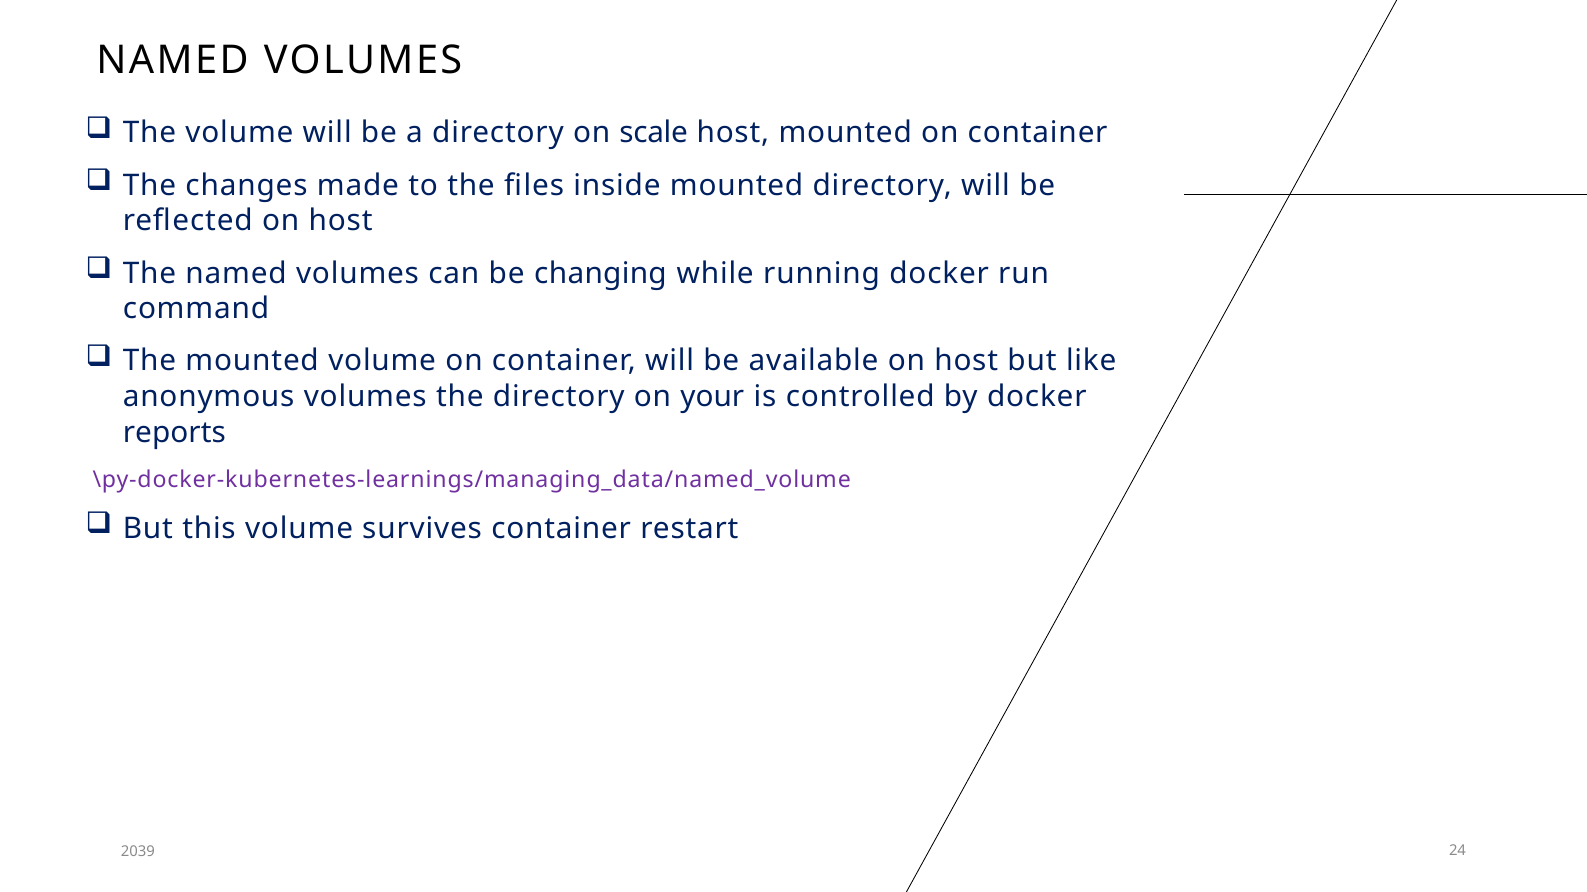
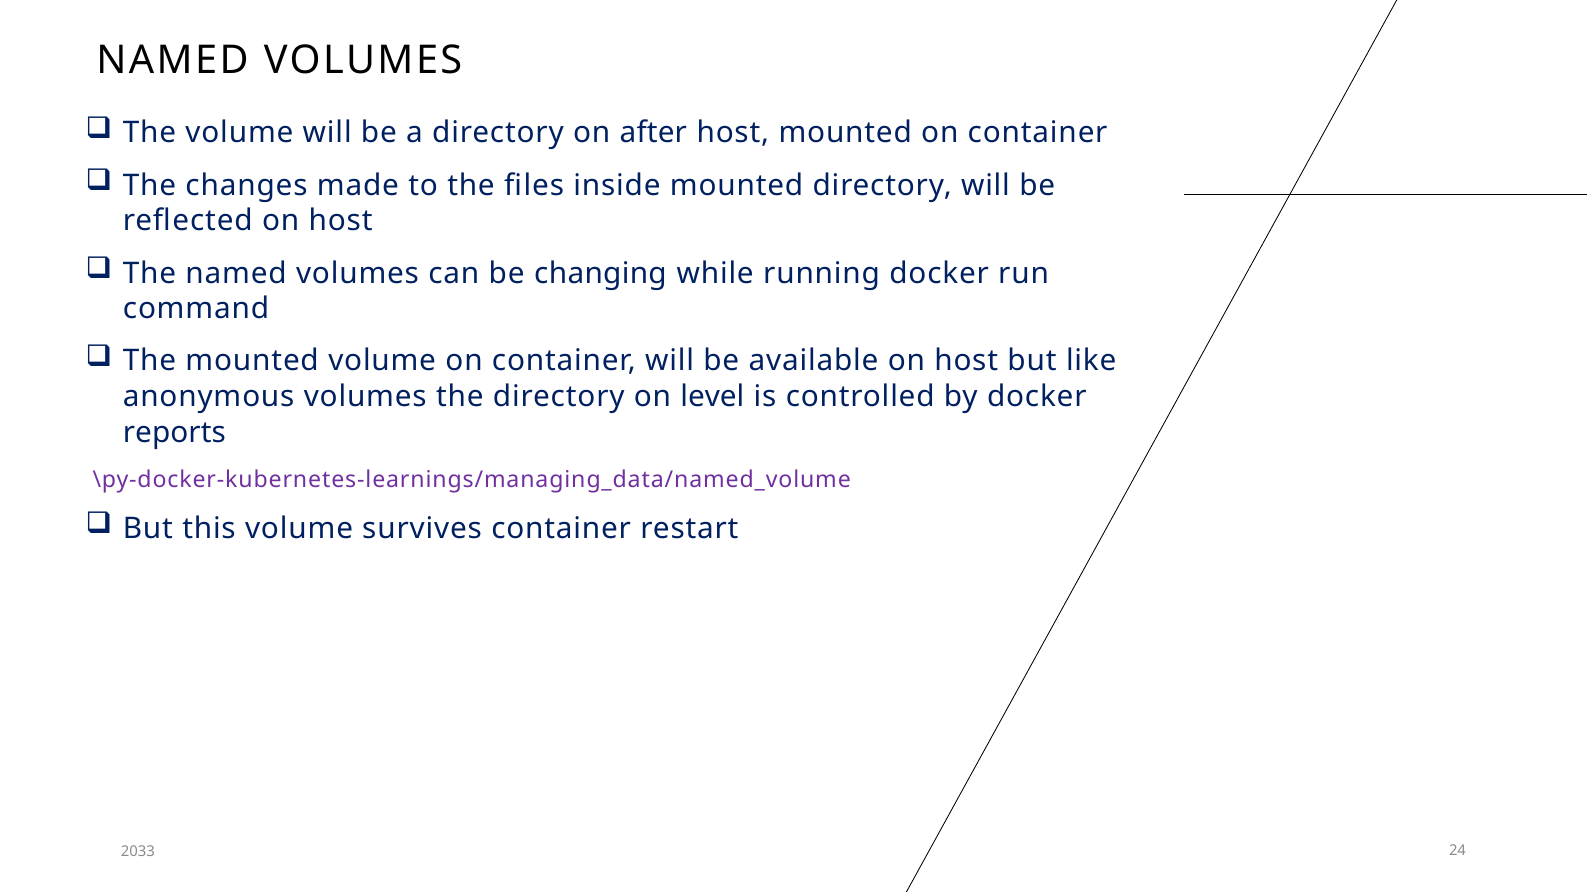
scale: scale -> after (653, 133)
your: your -> level (712, 397)
2039: 2039 -> 2033 (138, 852)
